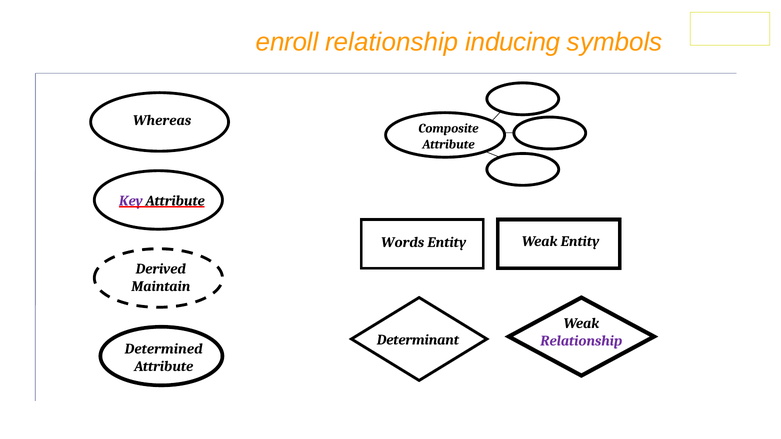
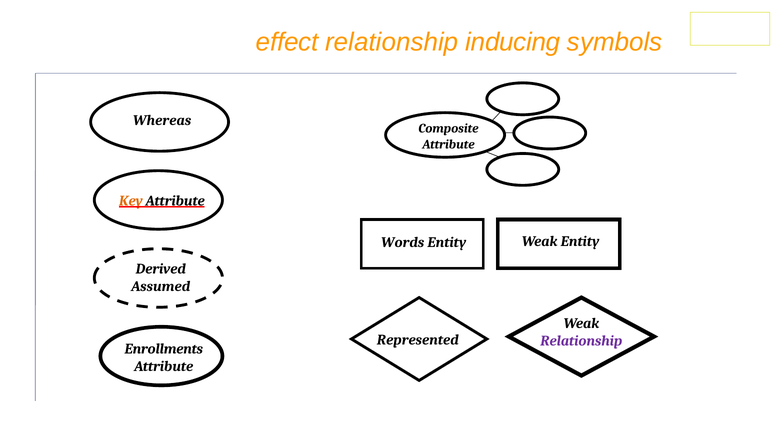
enroll: enroll -> effect (287, 42)
Key colour: purple -> orange (131, 201)
Maintain: Maintain -> Assumed (161, 287)
Determinant: Determinant -> Represented (418, 340)
Determined: Determined -> Enrollments (164, 349)
